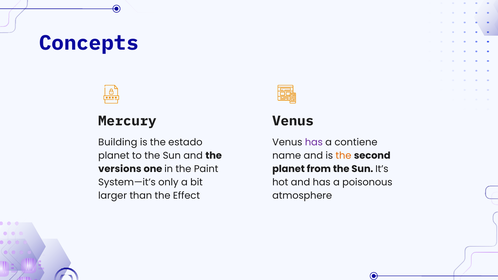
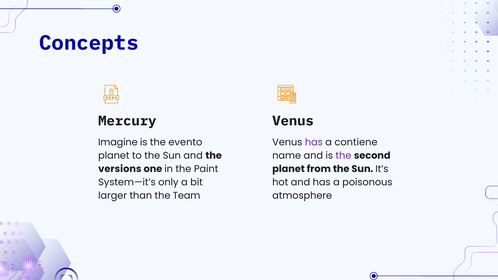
Building: Building -> Imagine (118, 142)
estado: estado -> evento (185, 142)
the colour: orange -> purple (343, 156)
Effect: Effect -> Team (187, 196)
